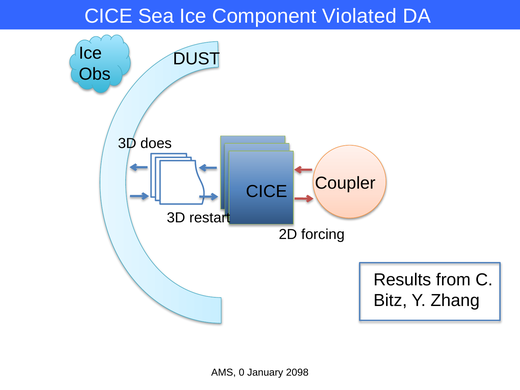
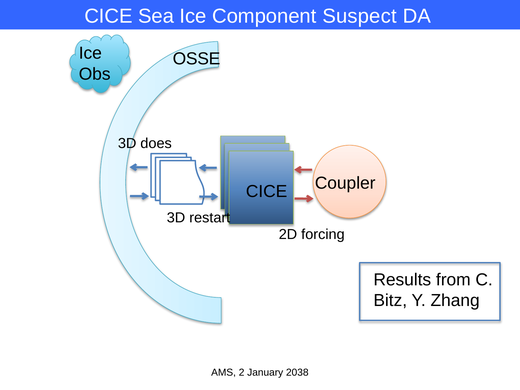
Violated: Violated -> Suspect (360, 16)
DUST: DUST -> OSSE (196, 59)
0: 0 -> 2 (242, 373)
2098: 2098 -> 2038 (297, 373)
